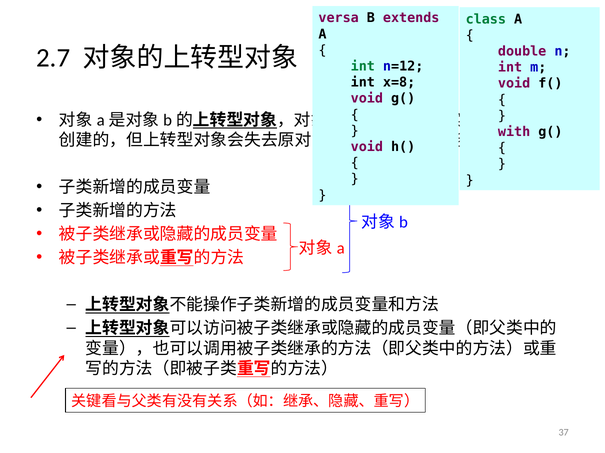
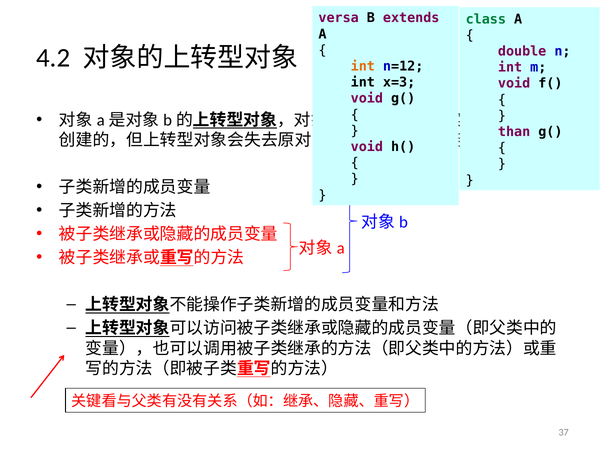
2.7: 2.7 -> 4.2 (53, 58)
int colour: green -> orange (363, 66)
x=8: x=8 -> x=3 (399, 83)
with: with -> than (514, 132)
